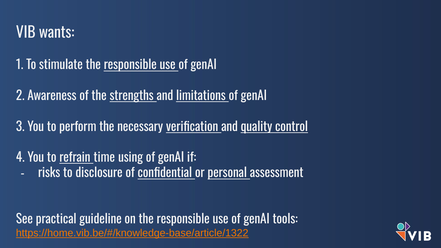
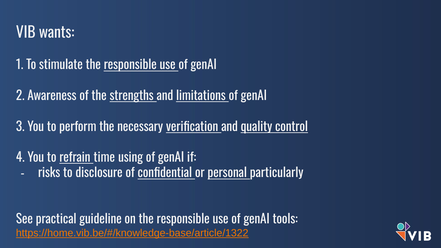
assessment: assessment -> particularly (277, 173)
